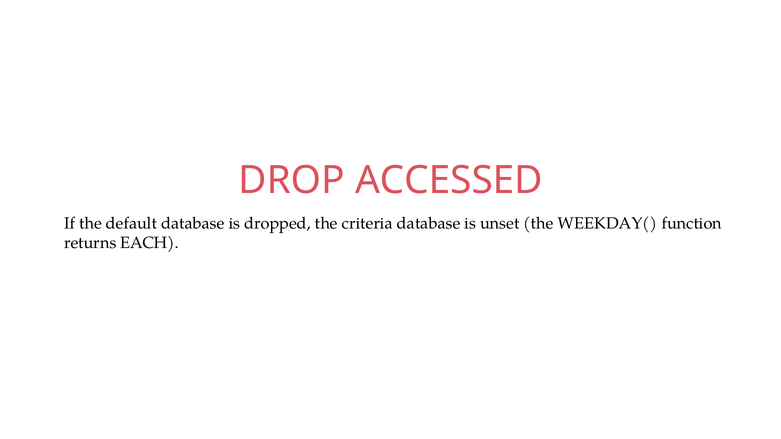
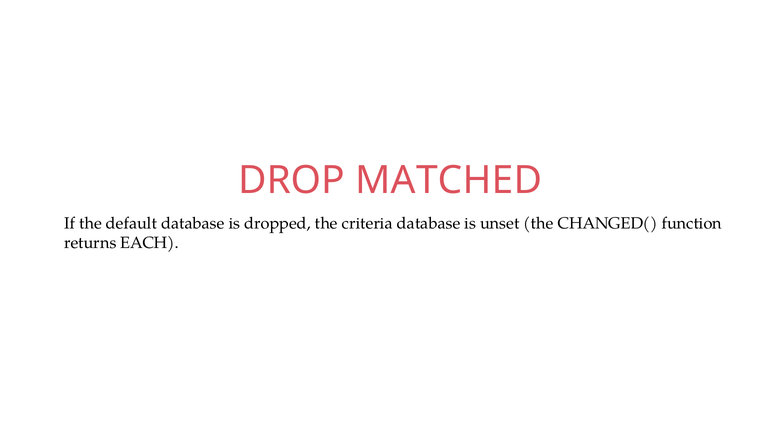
ACCESSED: ACCESSED -> MATCHED (449, 180)
WEEKDAY(: WEEKDAY( -> CHANGED( (608, 224)
